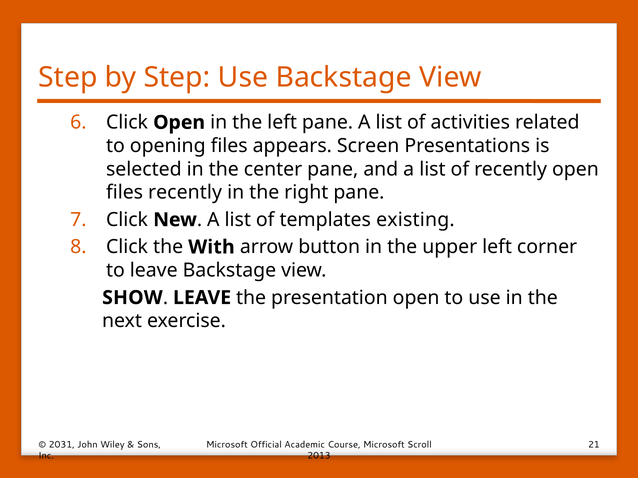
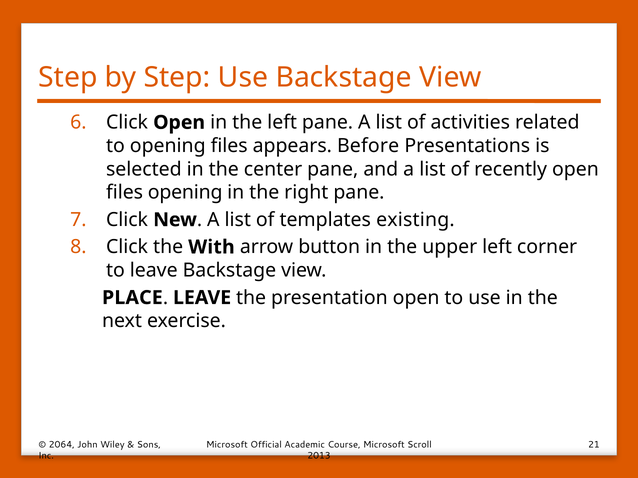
Screen: Screen -> Before (368, 146)
files recently: recently -> opening (185, 193)
SHOW: SHOW -> PLACE (132, 298)
2031: 2031 -> 2064 (62, 445)
